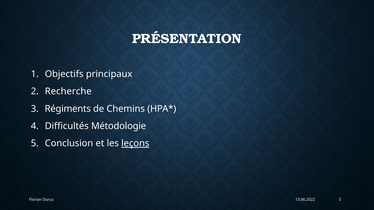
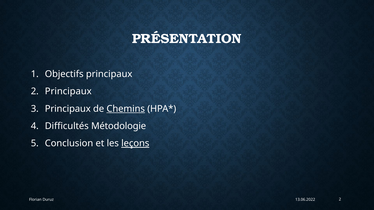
2 Recherche: Recherche -> Principaux (68, 92)
Régiments: Régiments -> Principaux (68, 109)
Chemins underline: none -> present (126, 109)
